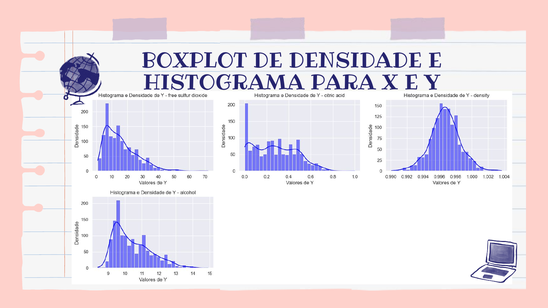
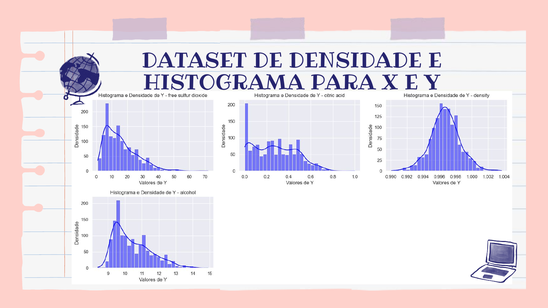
BOXPLOT: BOXPLOT -> DATASET (194, 61)
